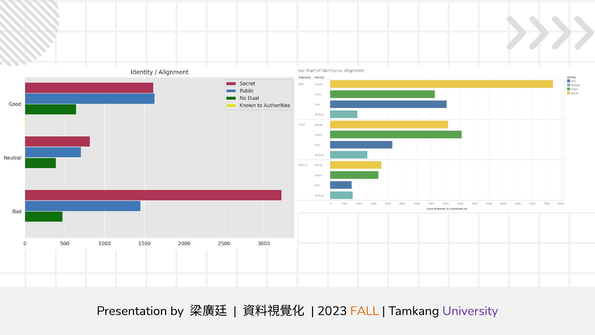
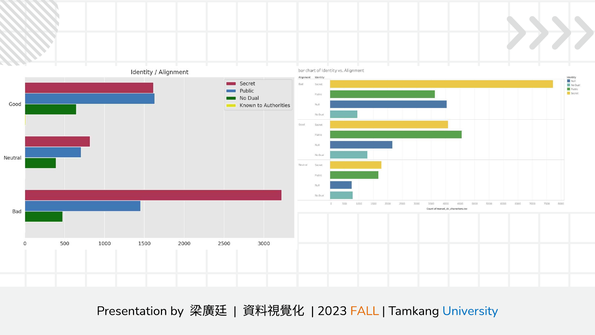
University colour: purple -> blue (470, 311)
